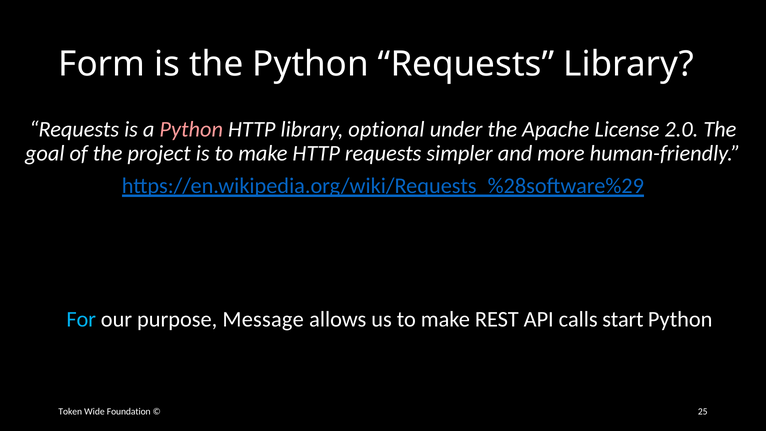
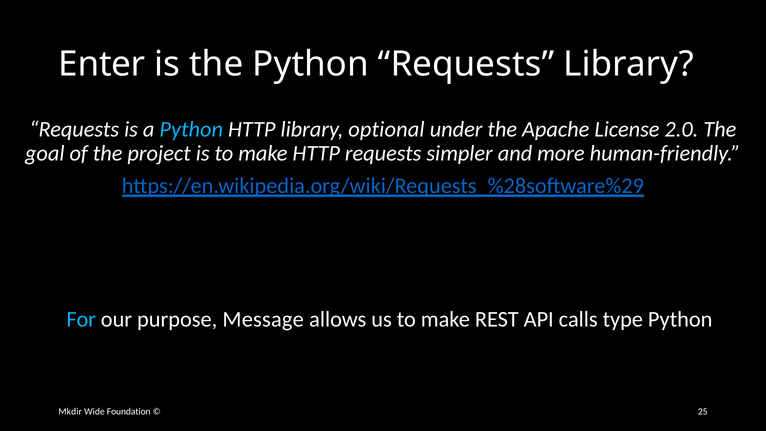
Form: Form -> Enter (102, 64)
Python colour: pink -> light blue (191, 129)
start: start -> type (623, 319)
Token: Token -> Mkdir (70, 411)
